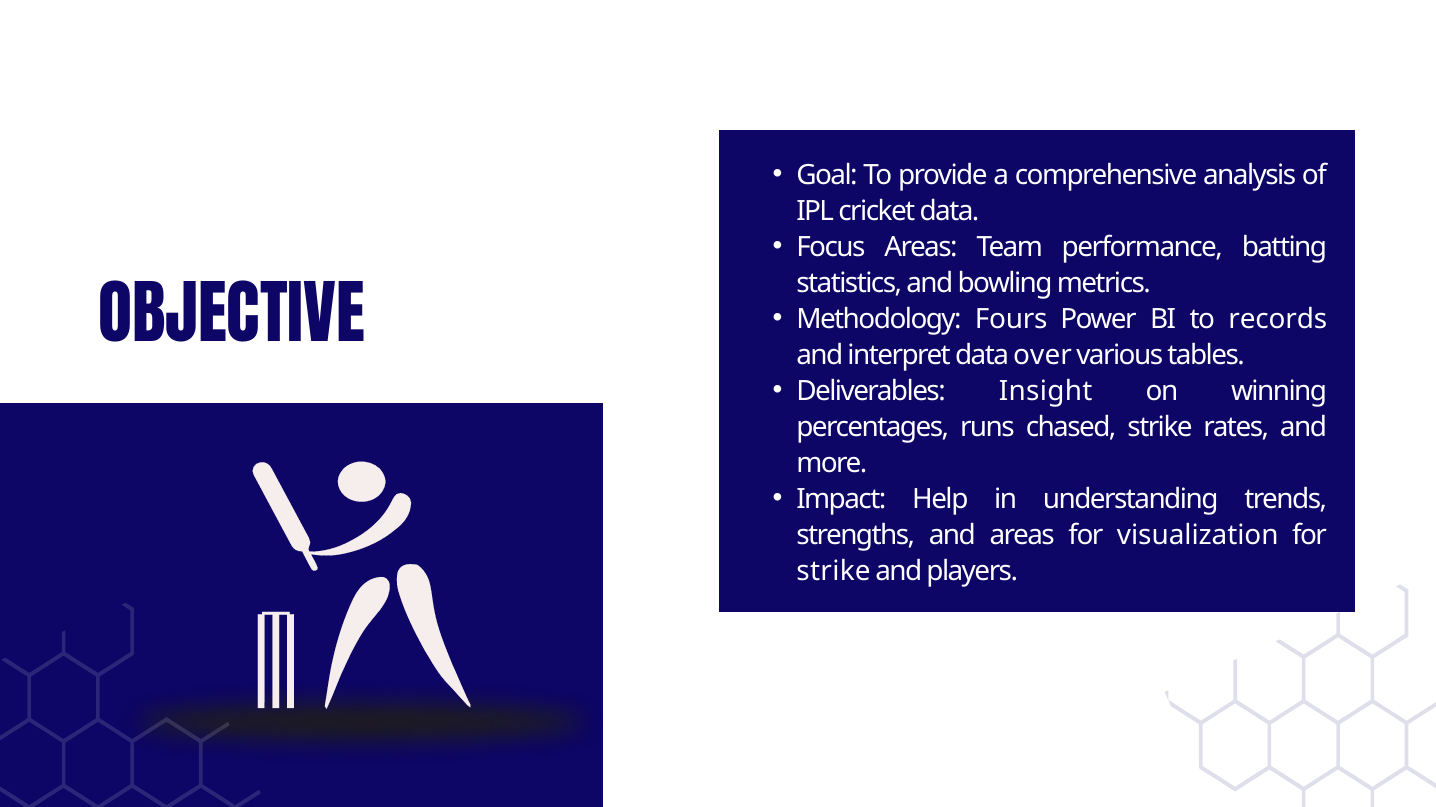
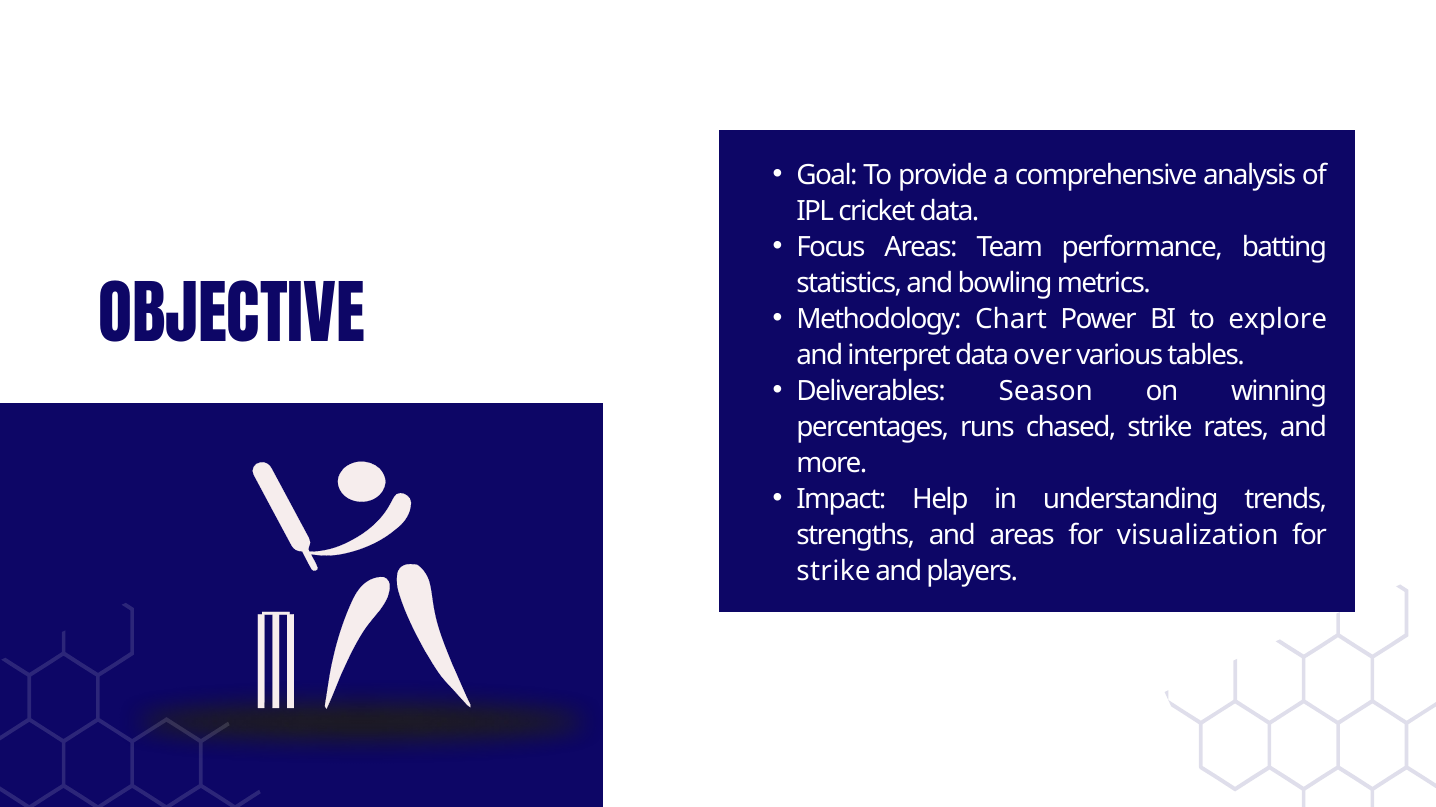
Fours: Fours -> Chart (1011, 319)
records: records -> explore (1278, 319)
Insight: Insight -> Season (1046, 391)
